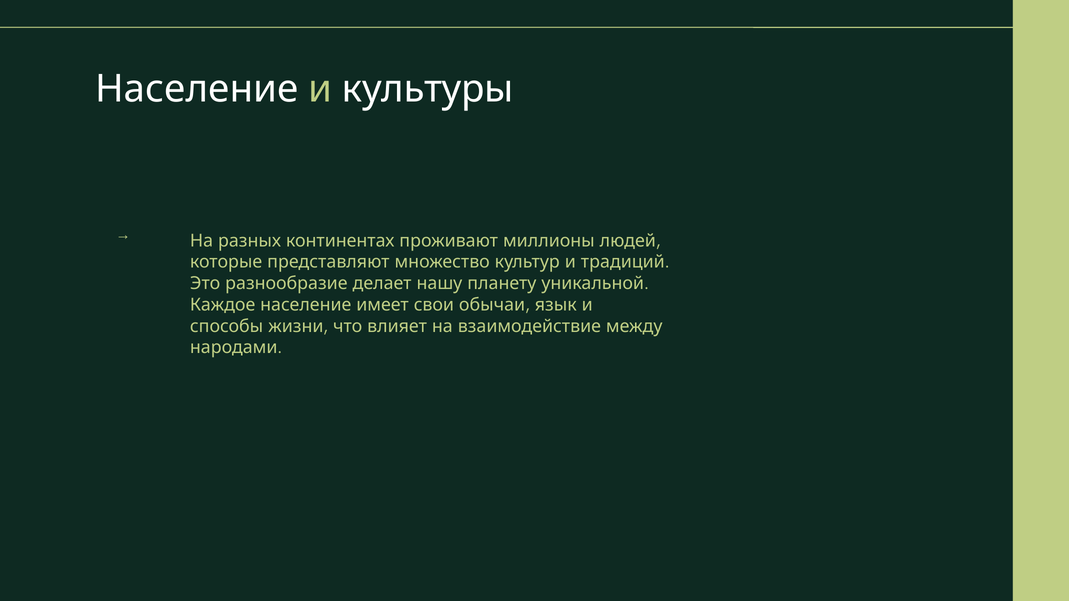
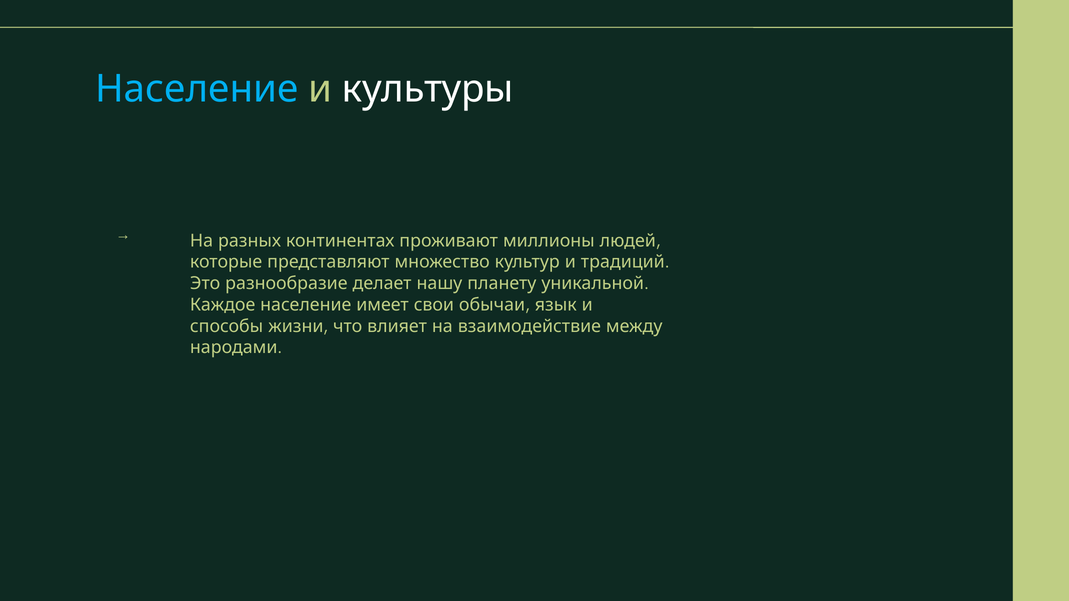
Население colour: white -> light blue (197, 89)
